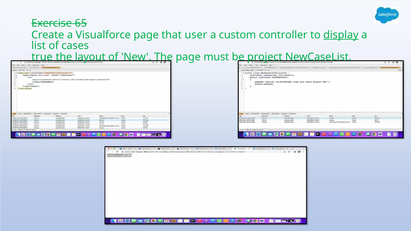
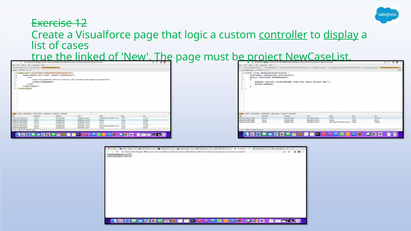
65: 65 -> 12 (81, 23)
user: user -> logic (196, 35)
controller underline: none -> present (283, 35)
layout: layout -> linked (90, 57)
